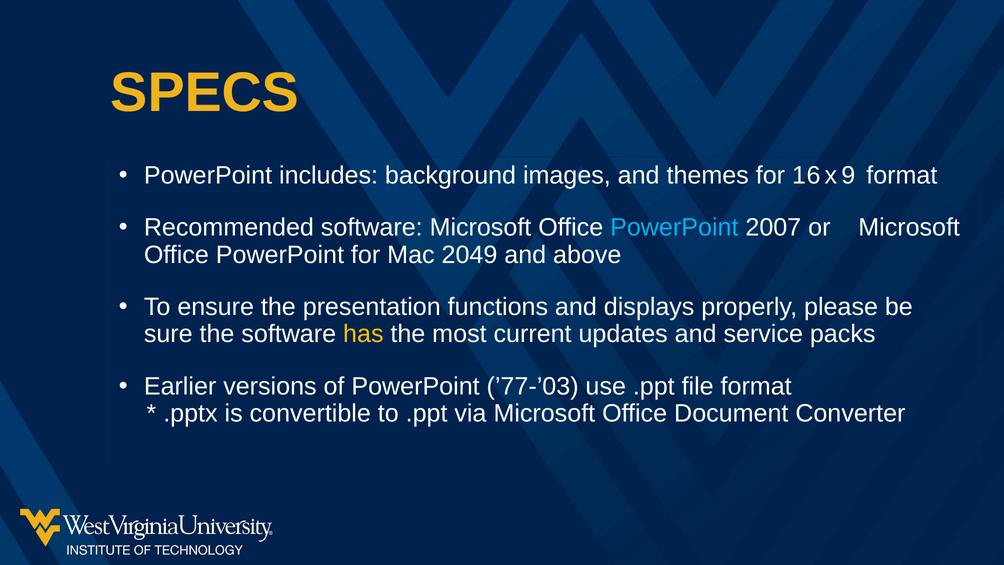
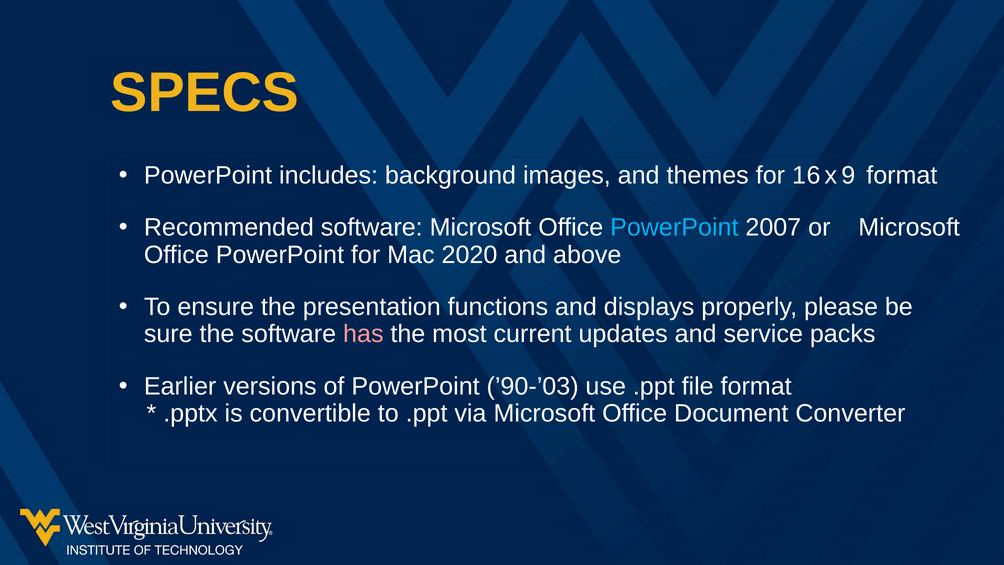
2049: 2049 -> 2020 (469, 255)
has colour: yellow -> pink (363, 334)
’77-’03: ’77-’03 -> ’90-’03 (533, 386)
